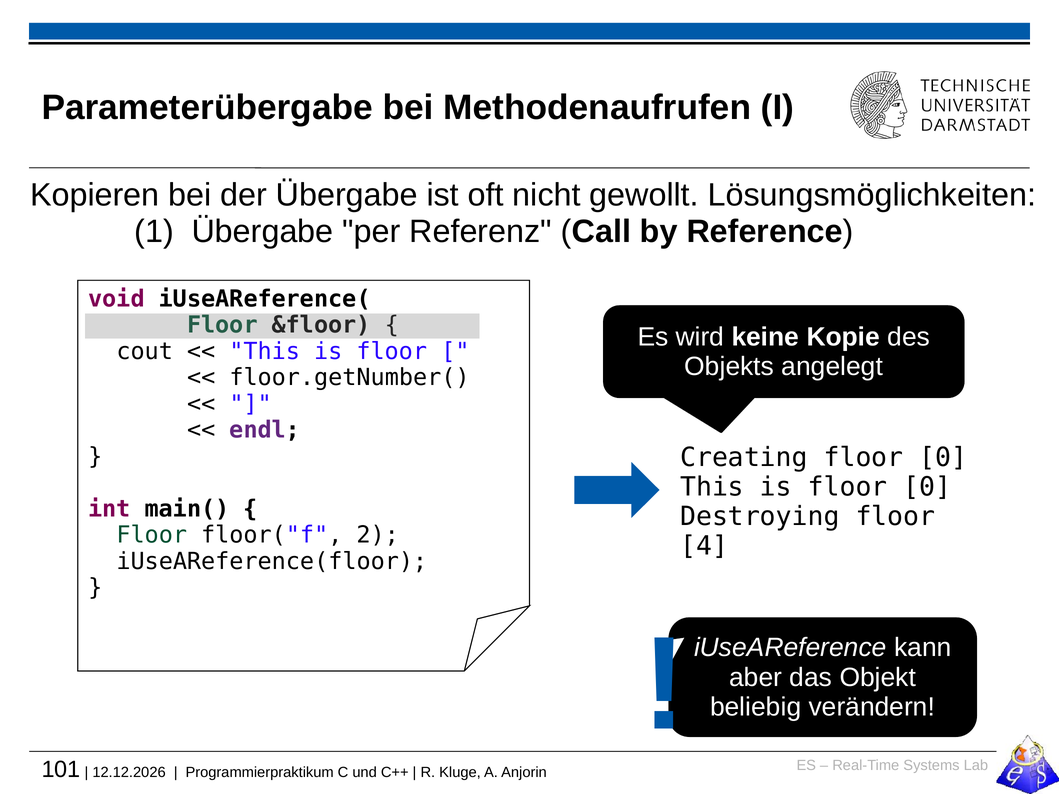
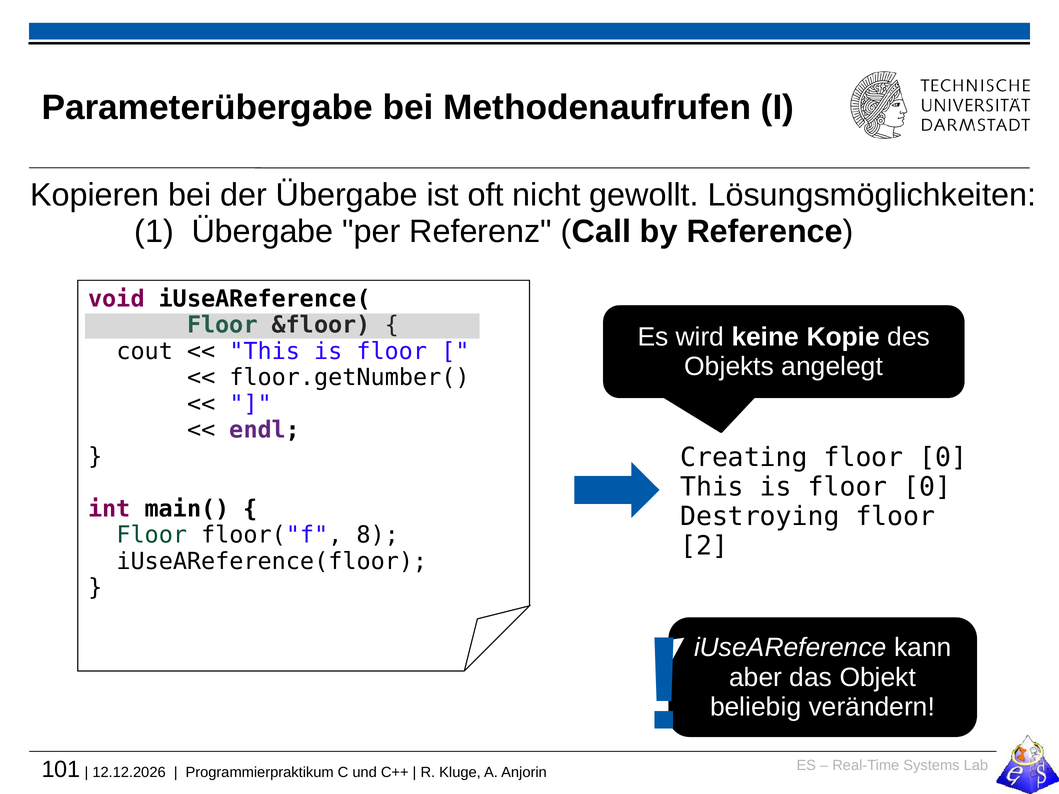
2: 2 -> 8 (378, 535)
4: 4 -> 2 (704, 546)
